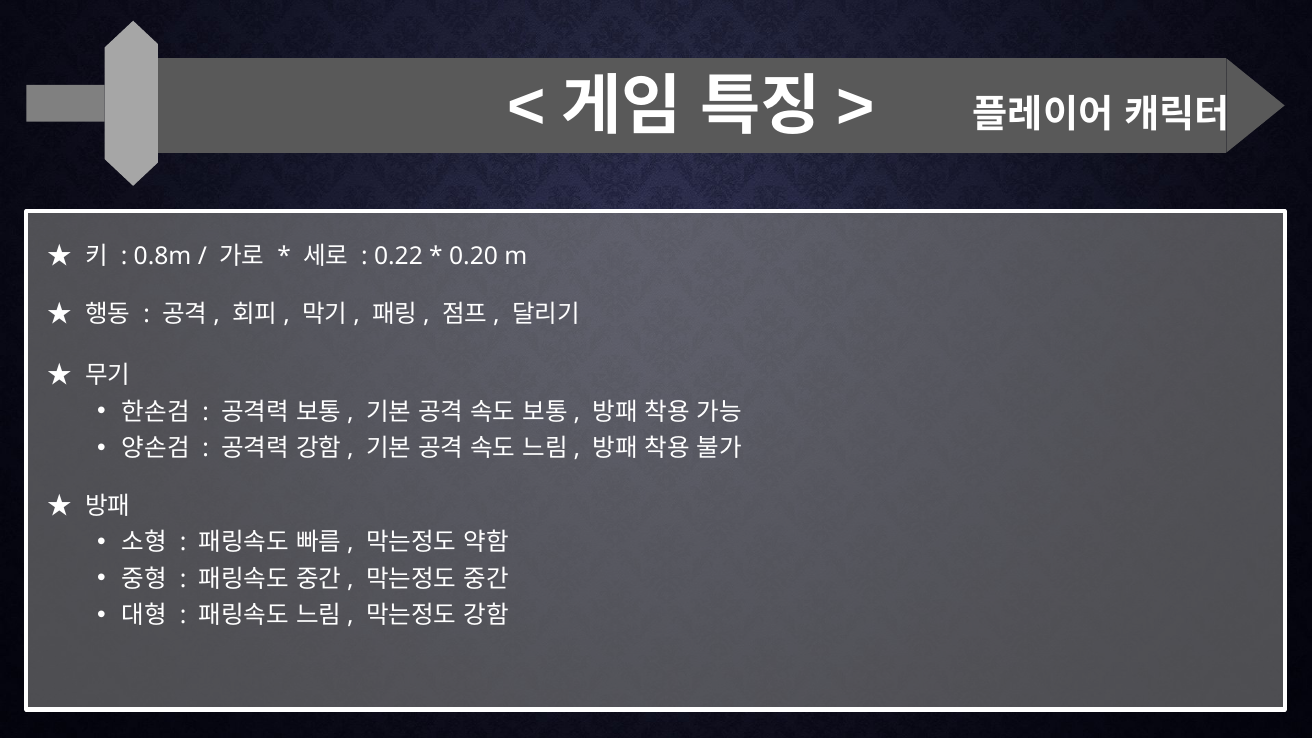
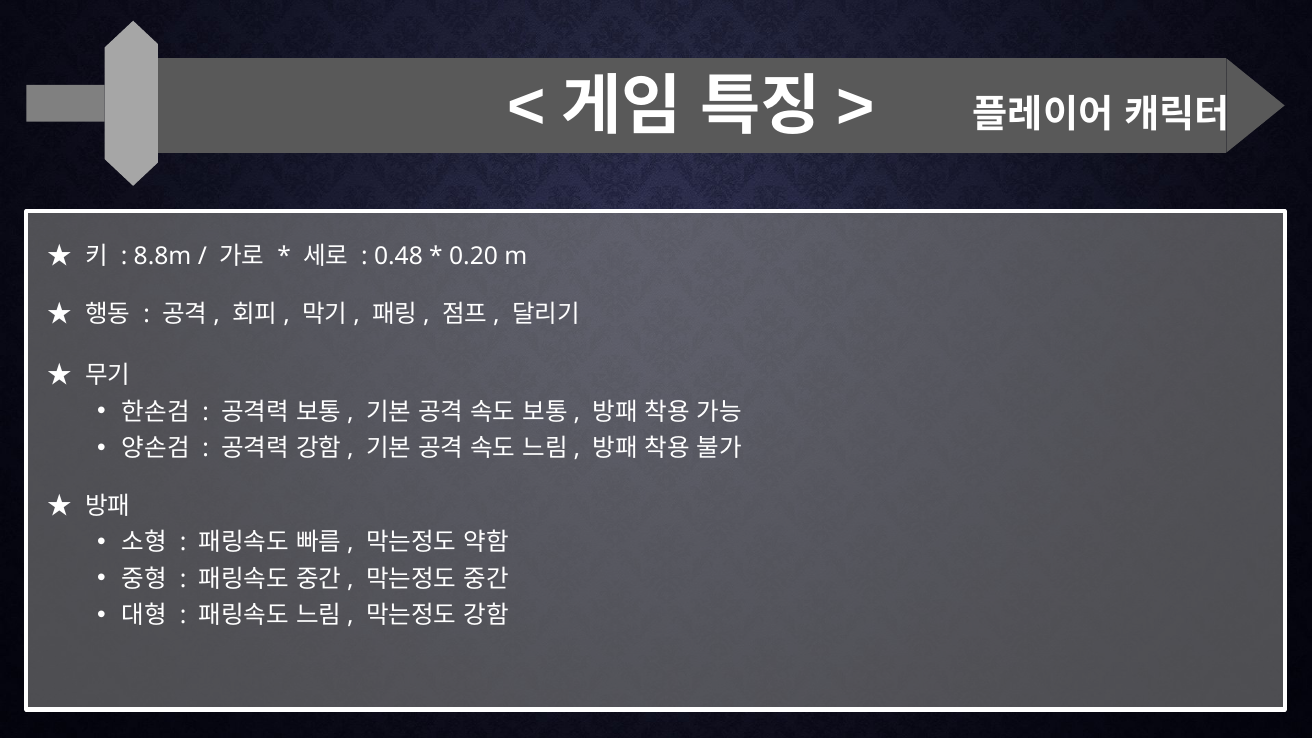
0.8m: 0.8m -> 8.8m (163, 257)
0.22: 0.22 -> 0.48 (398, 257)
